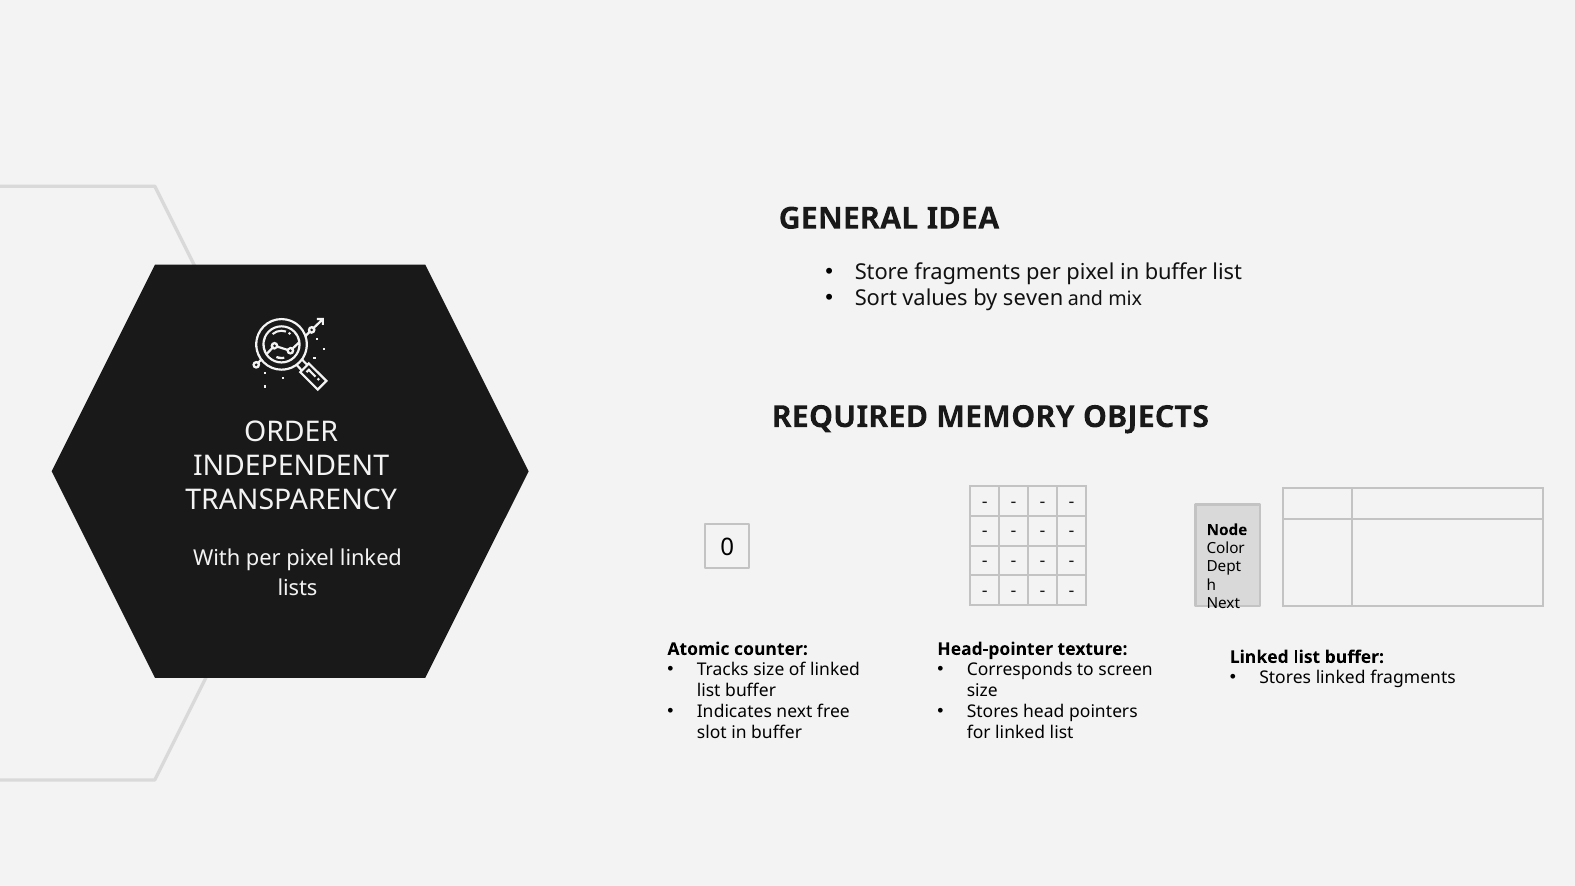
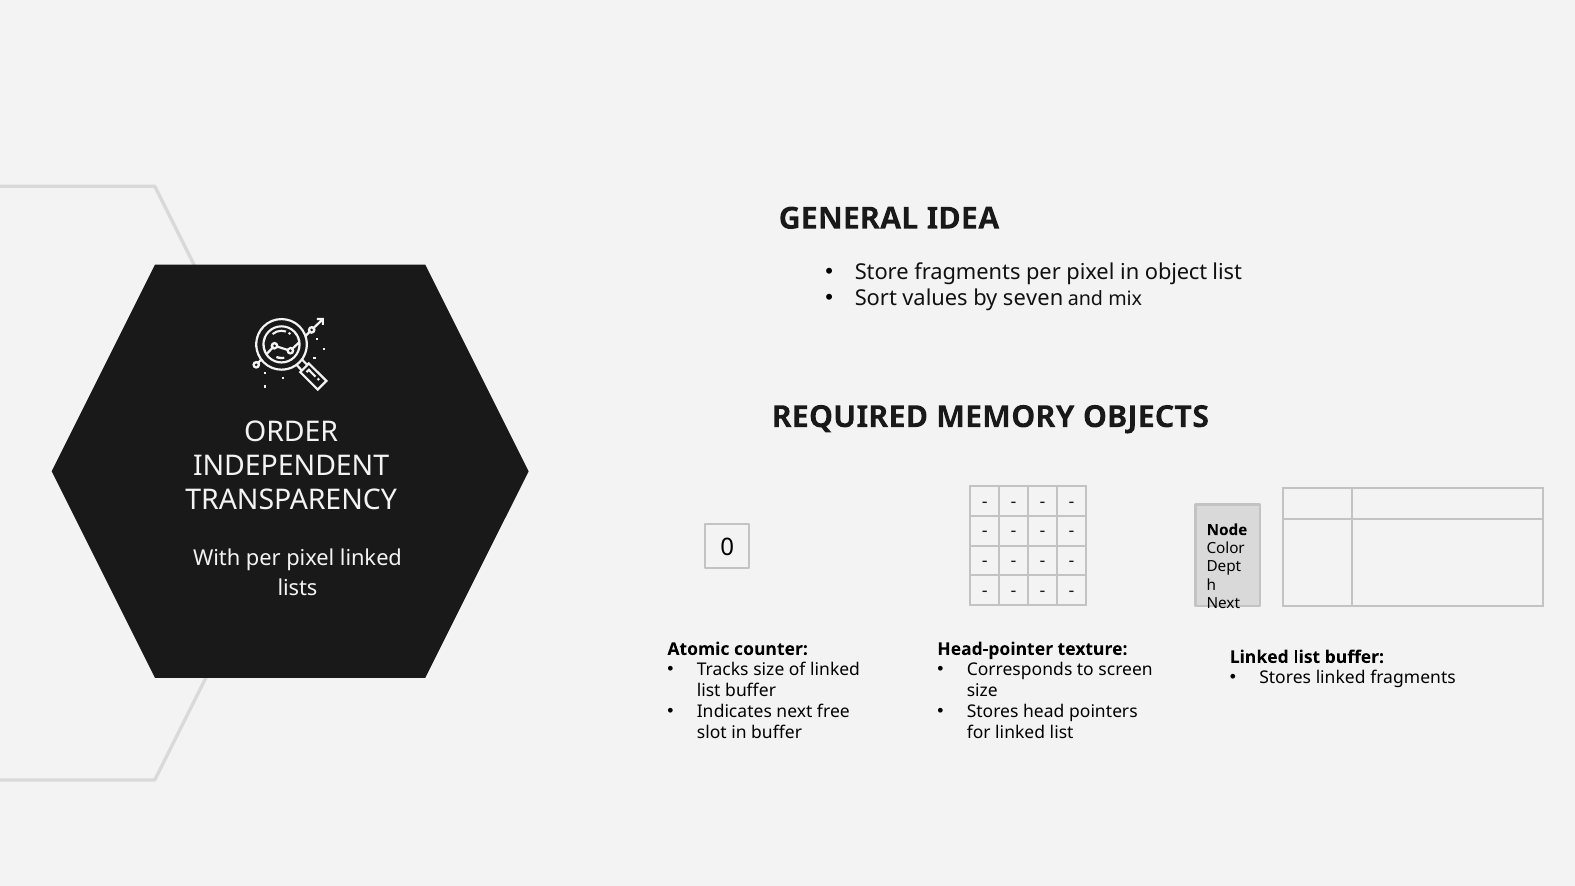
pixel in buffer: buffer -> object (1176, 272)
